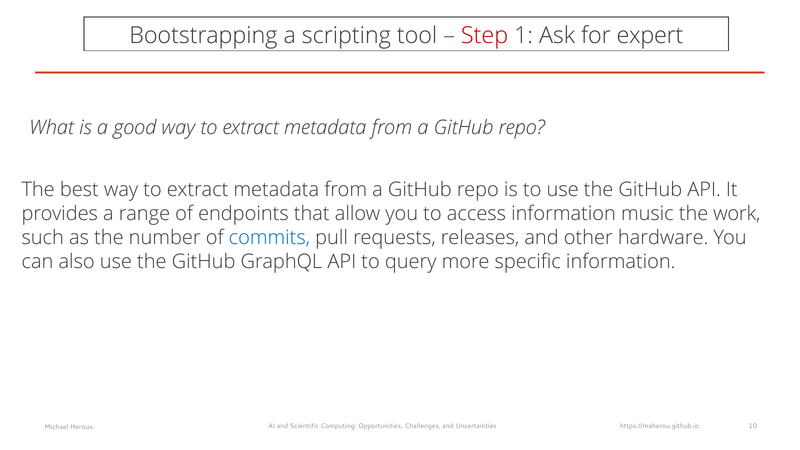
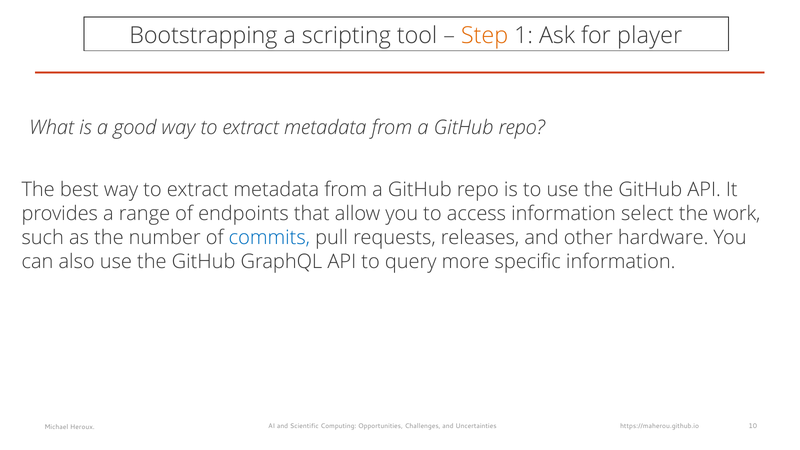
Step colour: red -> orange (485, 36)
expert: expert -> player (650, 36)
music: music -> select (647, 214)
